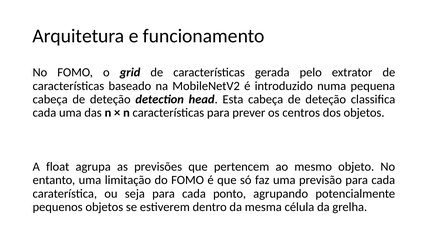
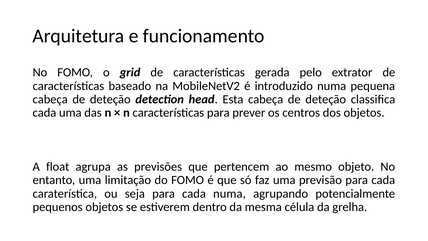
cada ponto: ponto -> numa (229, 193)
